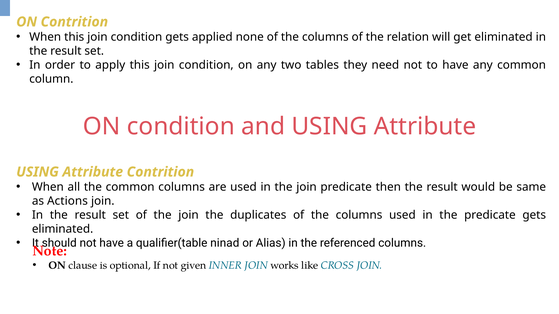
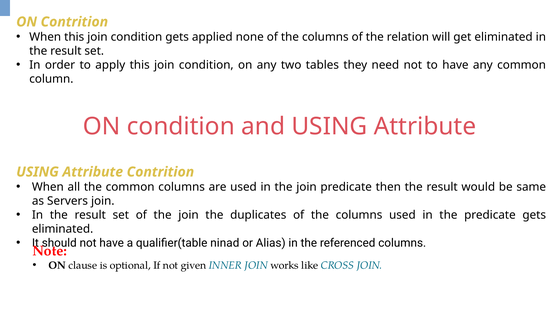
Actions: Actions -> Servers (68, 201)
